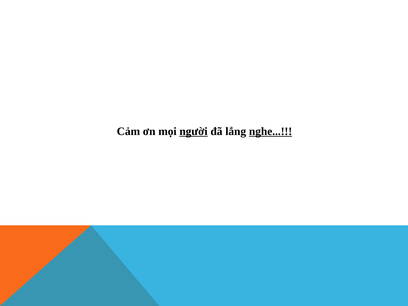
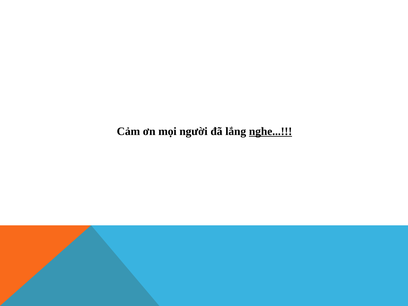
người underline: present -> none (194, 131)
